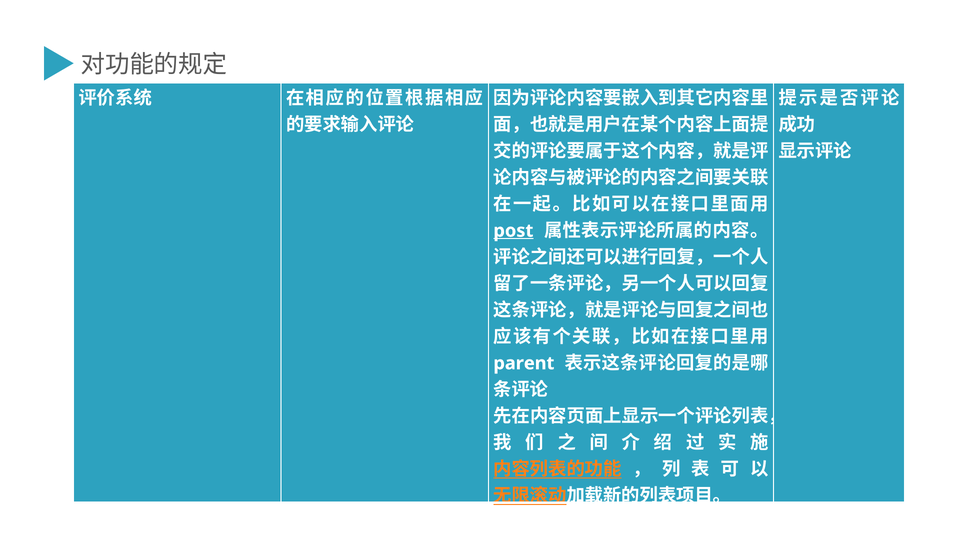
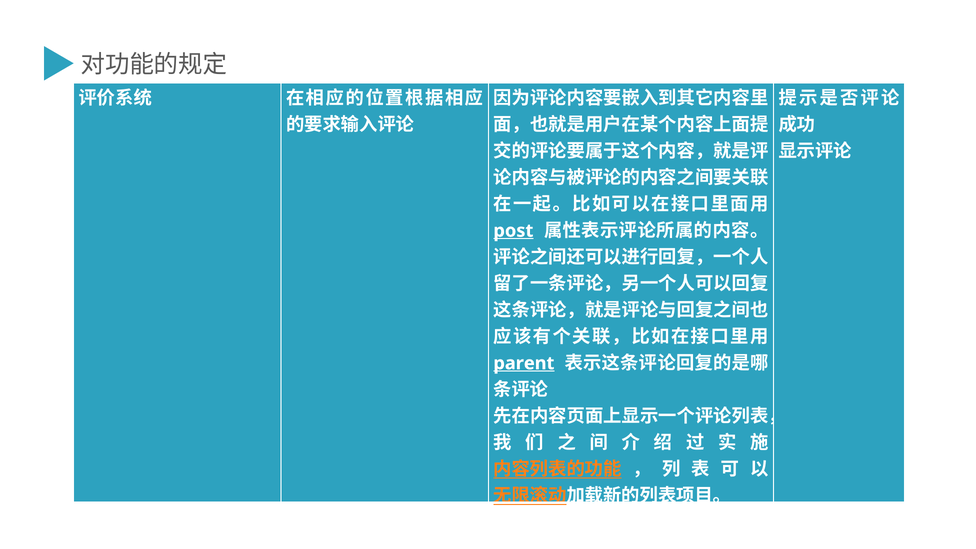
parent underline: none -> present (524, 363)
